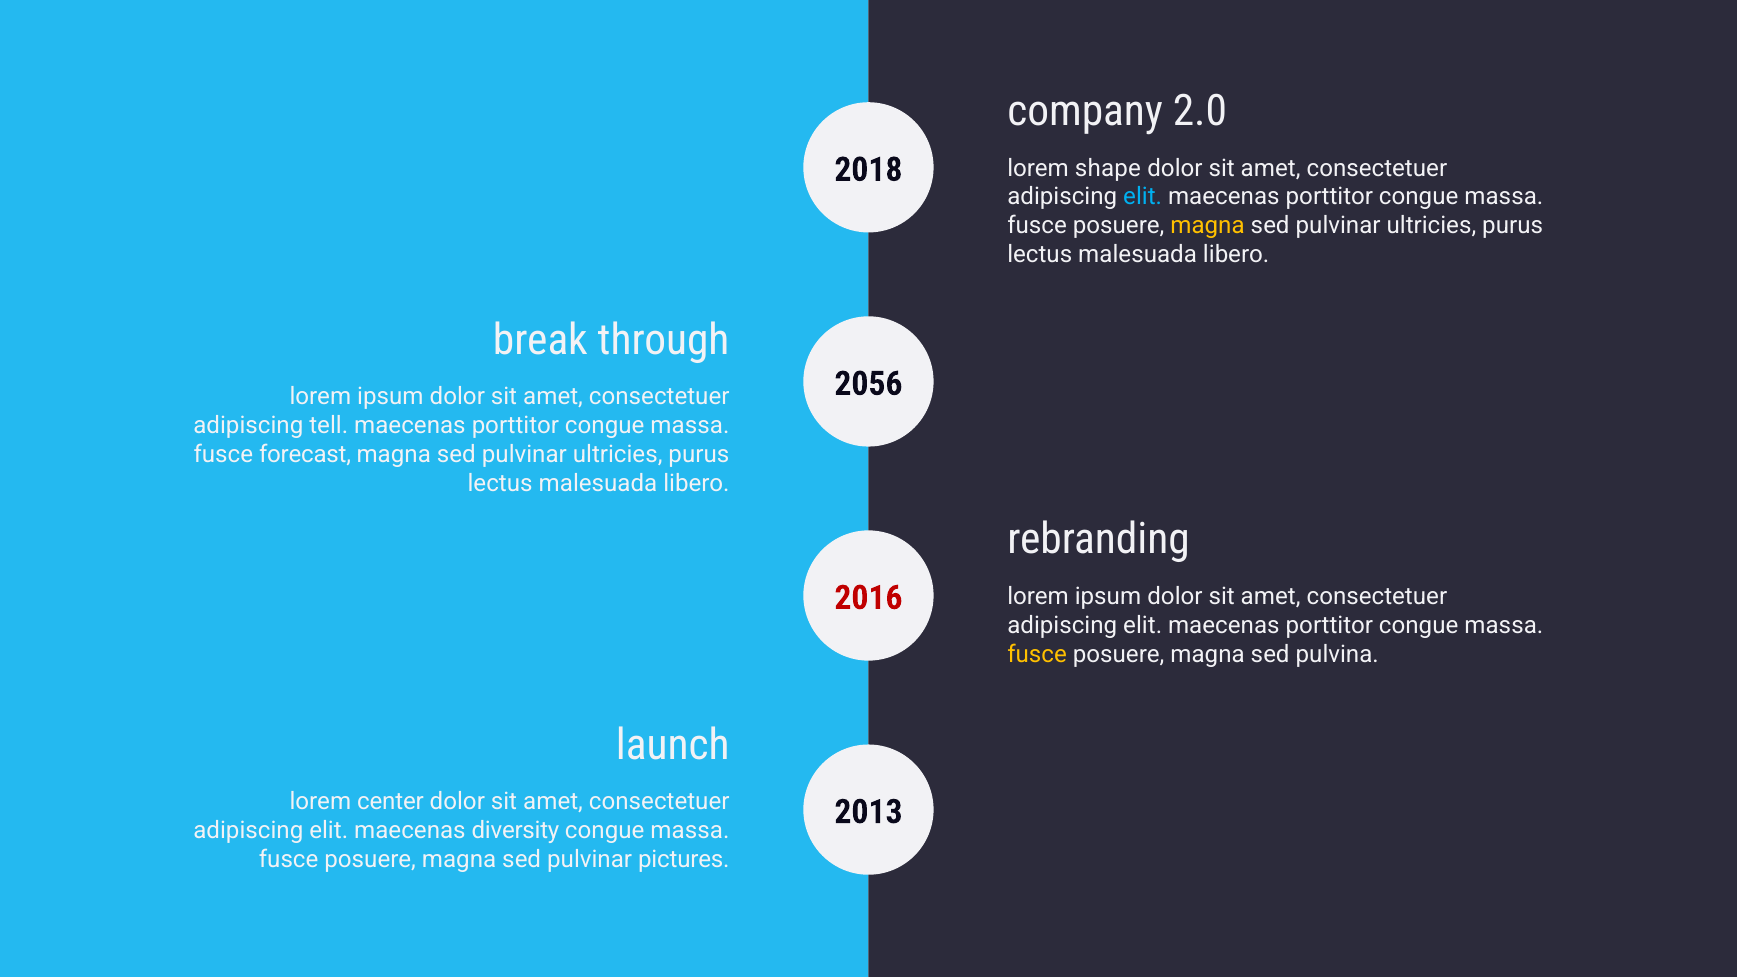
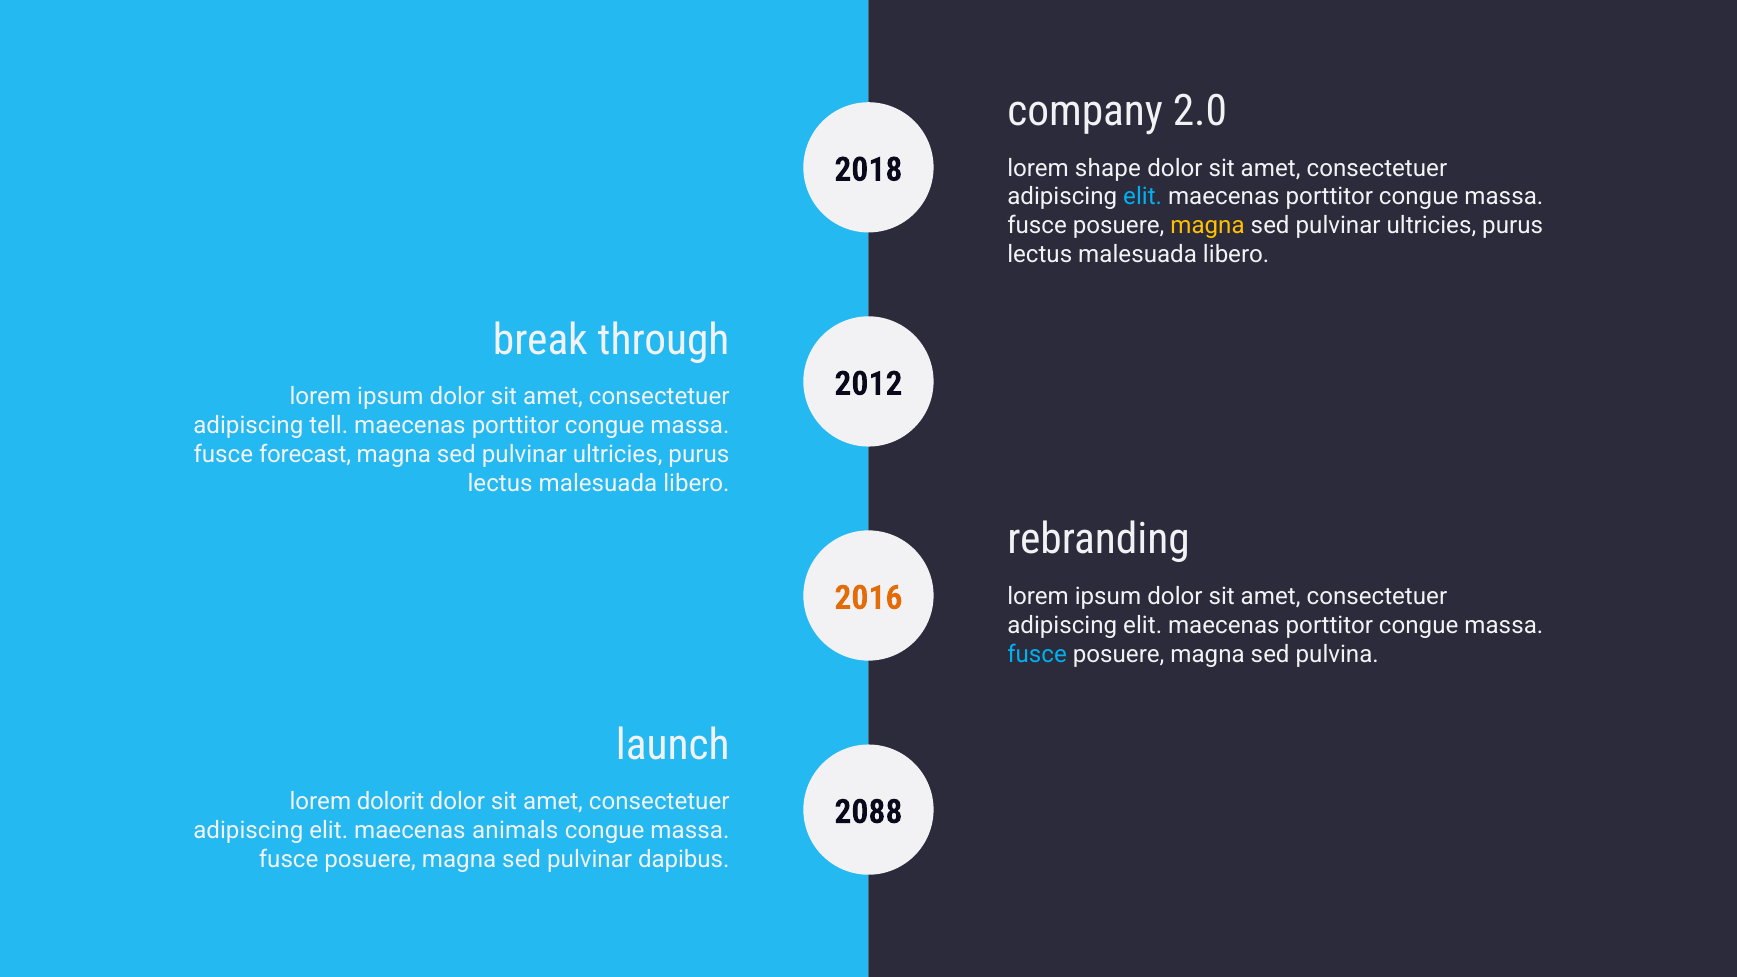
2056: 2056 -> 2012 (868, 384)
2016 colour: red -> orange (868, 598)
fusce colour: yellow -> light blue (1037, 654)
center: center -> dolorit (390, 802)
2013: 2013 -> 2088 (868, 812)
diversity: diversity -> animals (515, 831)
pictures: pictures -> dapibus (684, 860)
